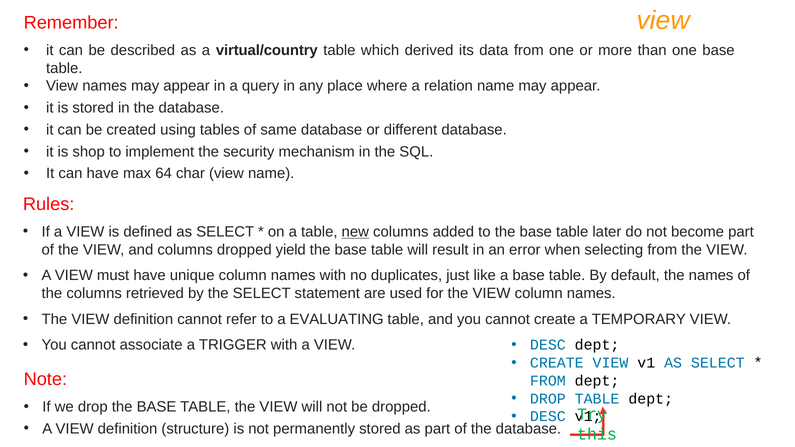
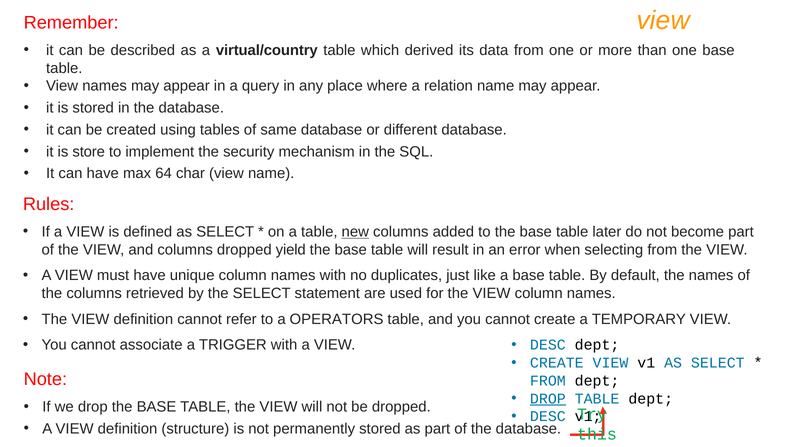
shop: shop -> store (89, 152)
EVALUATING: EVALUATING -> OPERATORS (337, 319)
DROP underline: none -> present (548, 399)
